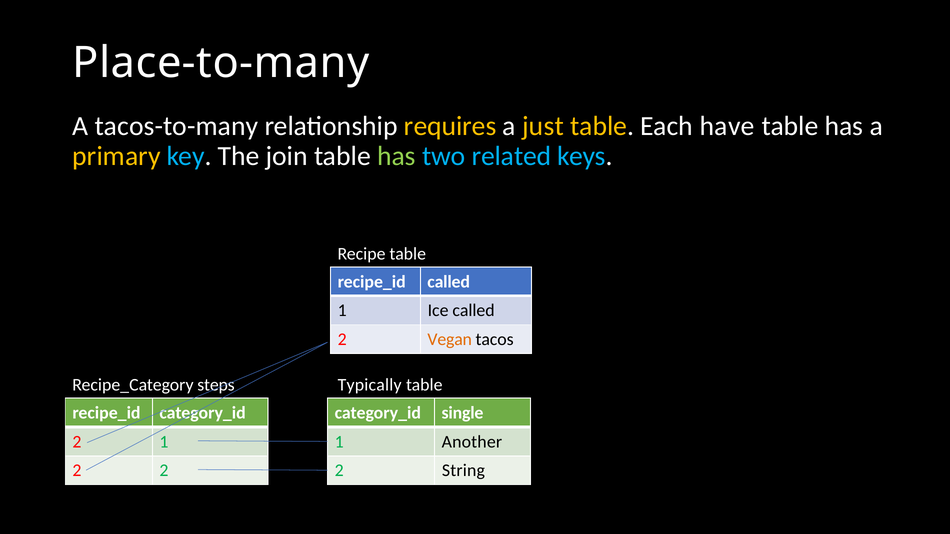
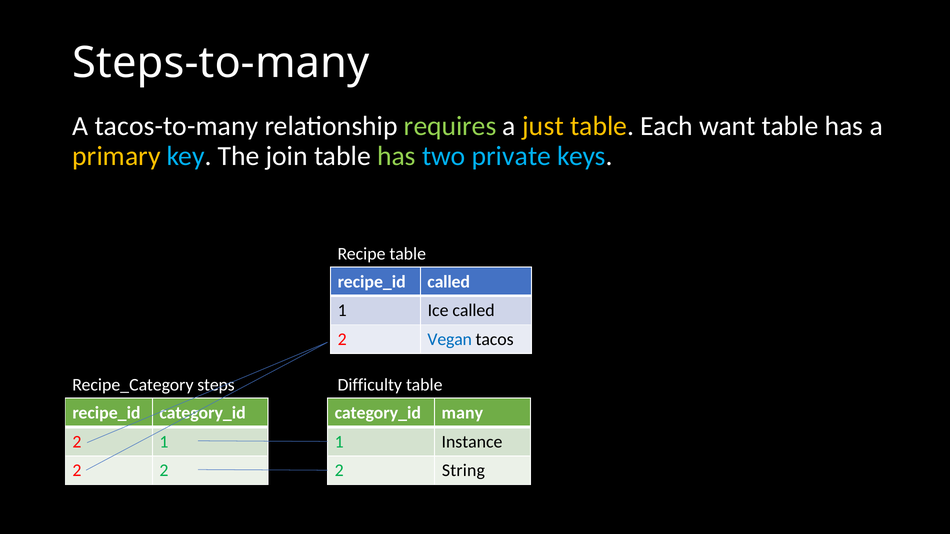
Place-to-many: Place-to-many -> Steps-to-many (221, 63)
requires colour: yellow -> light green (450, 126)
have: have -> want (727, 126)
related: related -> private (511, 156)
Vegan colour: orange -> blue (450, 340)
Typically: Typically -> Difficulty (370, 385)
single: single -> many (462, 413)
Another: Another -> Instance (472, 442)
